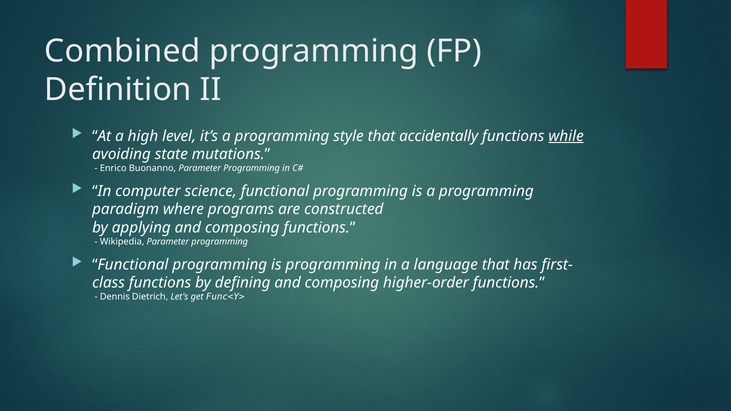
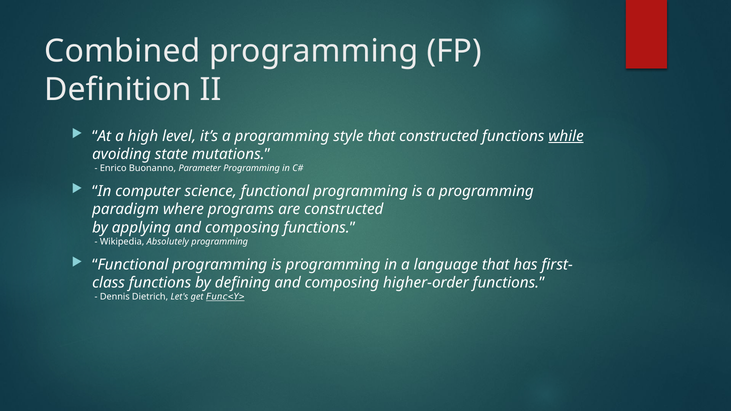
that accidentally: accidentally -> constructed (439, 136)
Wikipedia Parameter: Parameter -> Absolutely (168, 242)
Func<Y> underline: none -> present (225, 297)
